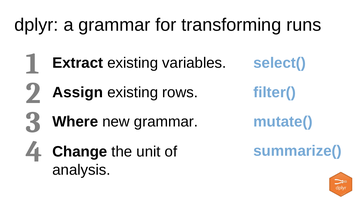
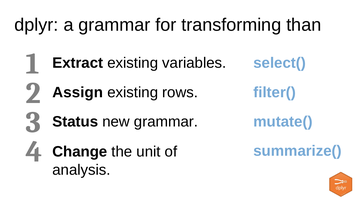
runs: runs -> than (304, 25)
Where: Where -> Status (75, 121)
